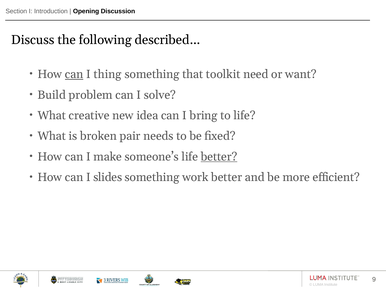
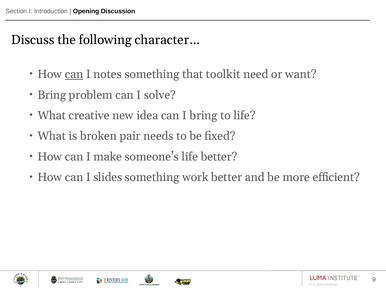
described…: described… -> character… (167, 40)
thing: thing -> notes (108, 74)
Build: Build -> Bring (52, 95)
better underline: present -> none (219, 156)
